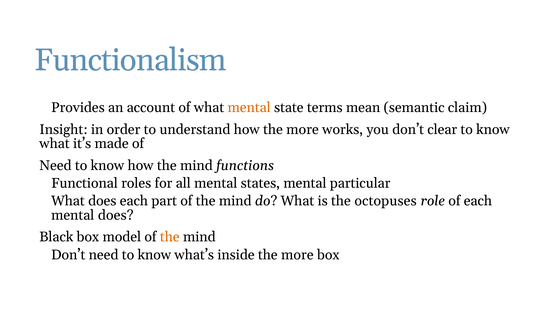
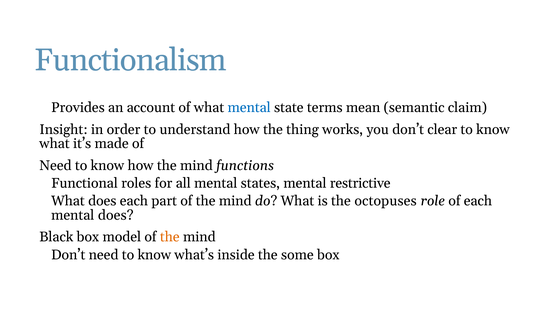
mental colour: orange -> blue (249, 108)
how the more: more -> thing (303, 130)
particular: particular -> restrictive (360, 184)
inside the more: more -> some (297, 255)
